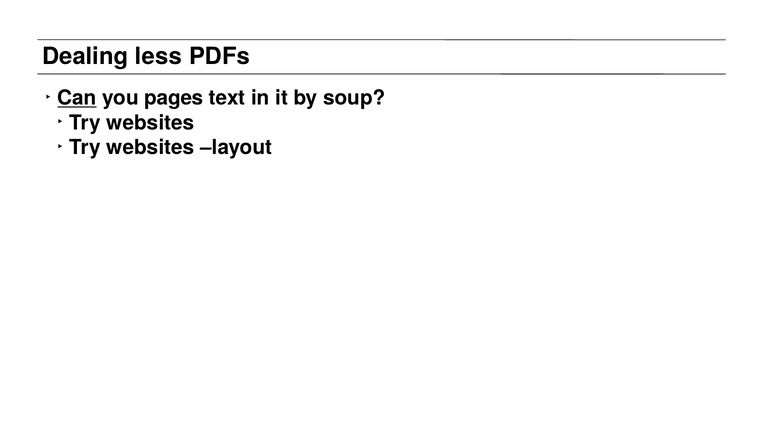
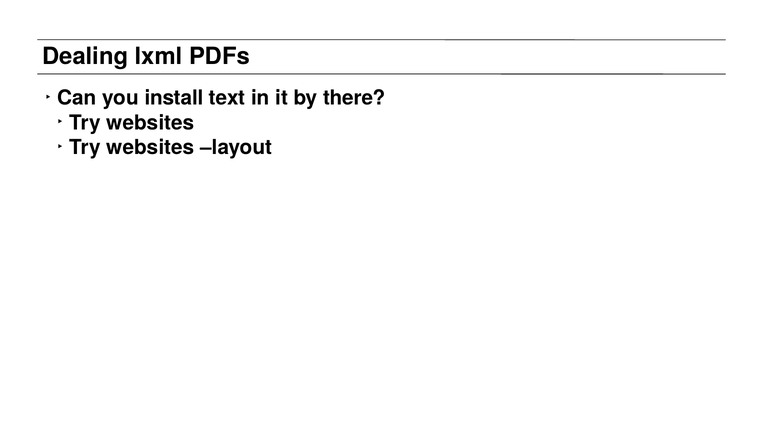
less: less -> lxml (159, 56)
Can underline: present -> none (77, 98)
pages: pages -> install (174, 98)
soup: soup -> there (354, 98)
